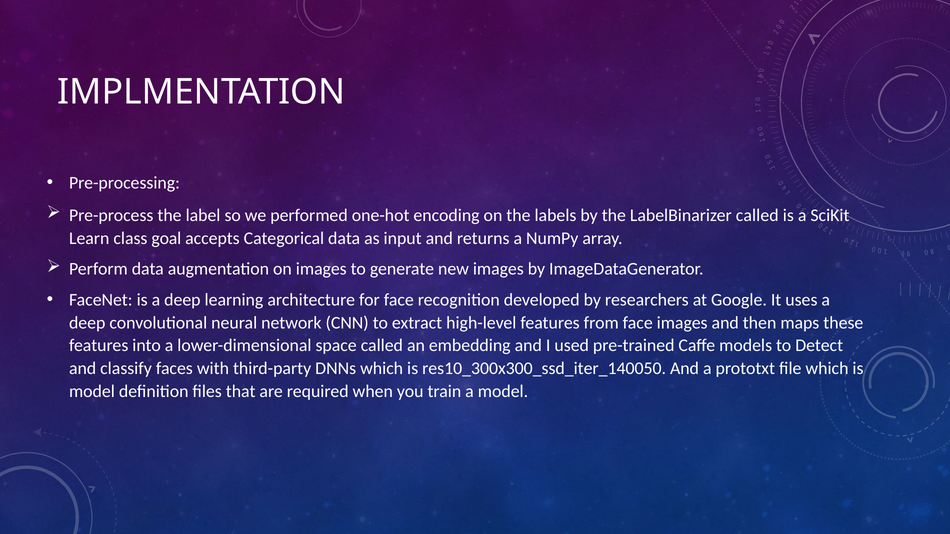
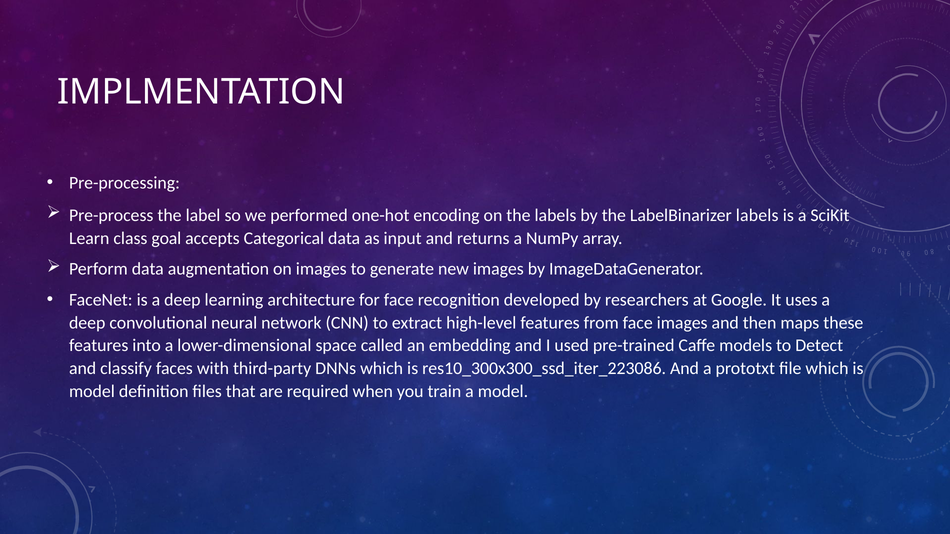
LabelBinarizer called: called -> labels (757, 216)
res10_300x300_ssd_iter_140050: res10_300x300_ssd_iter_140050 -> res10_300x300_ssd_iter_223086 (544, 369)
